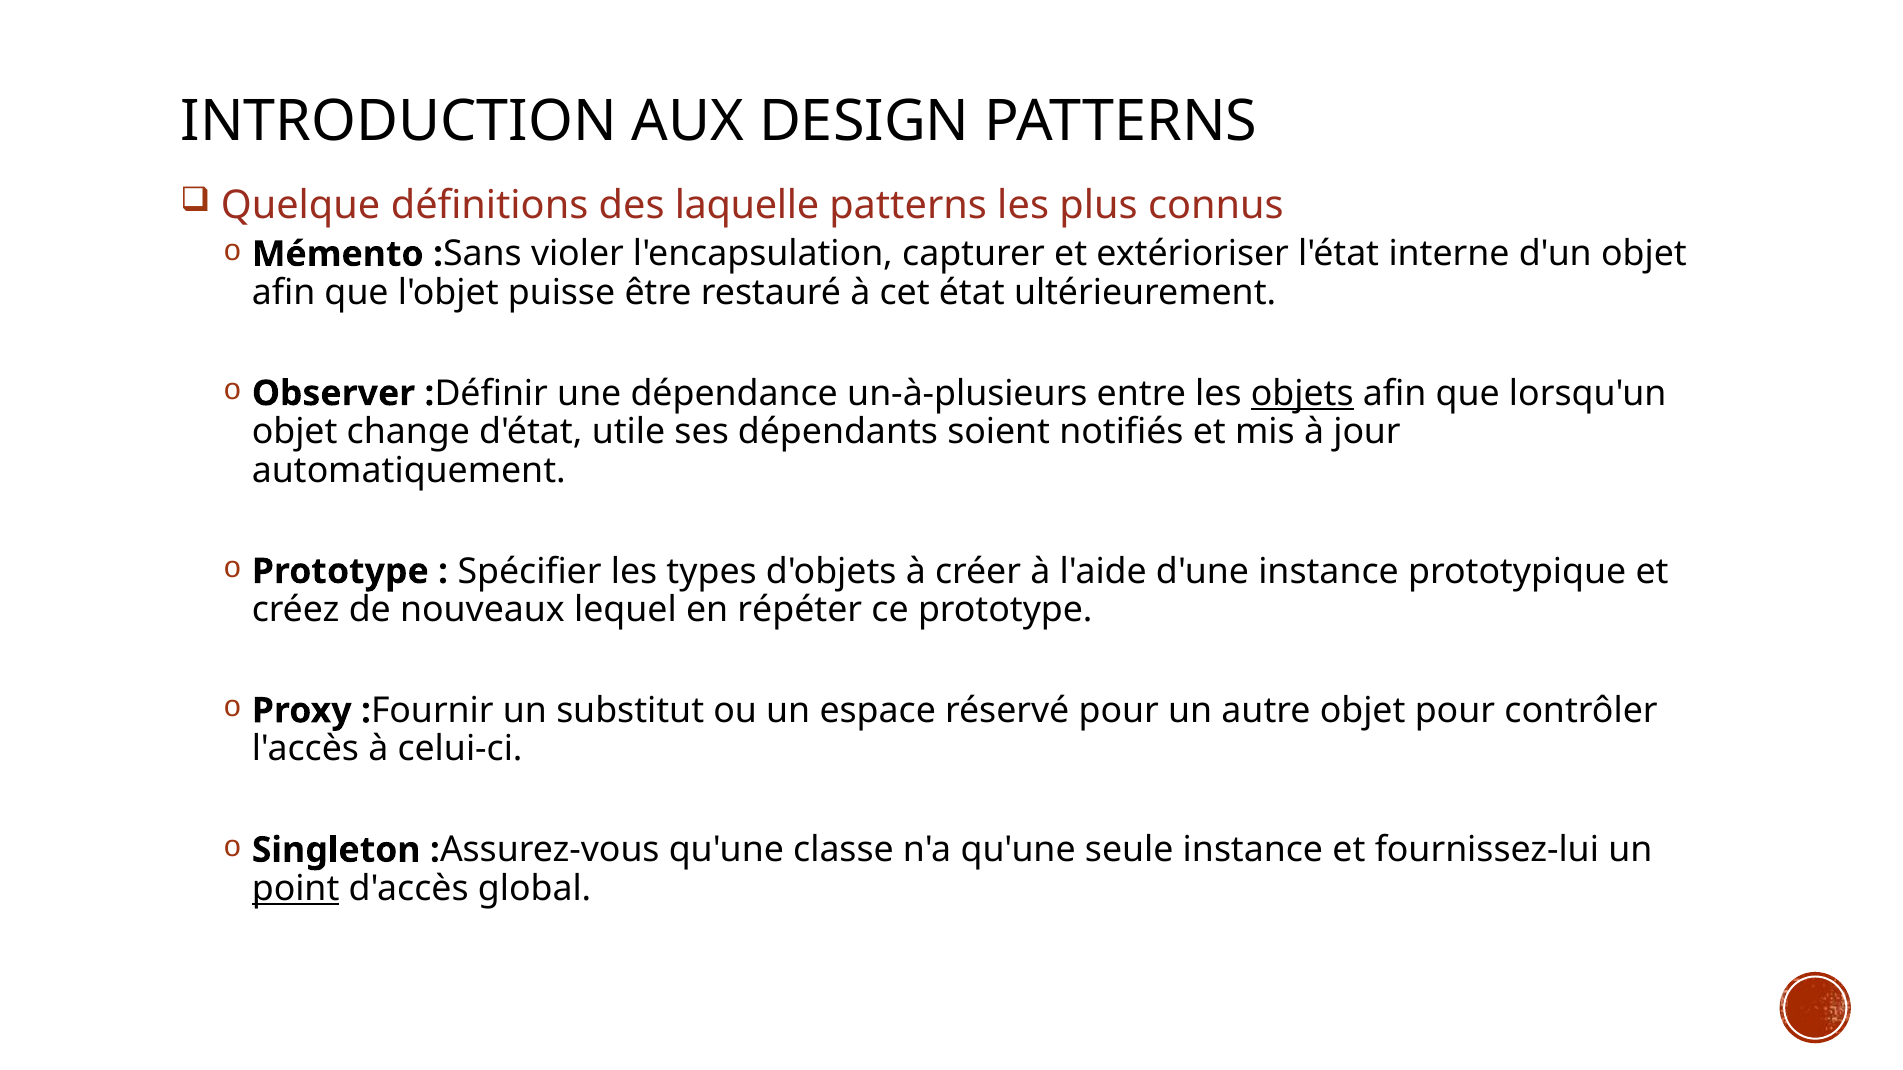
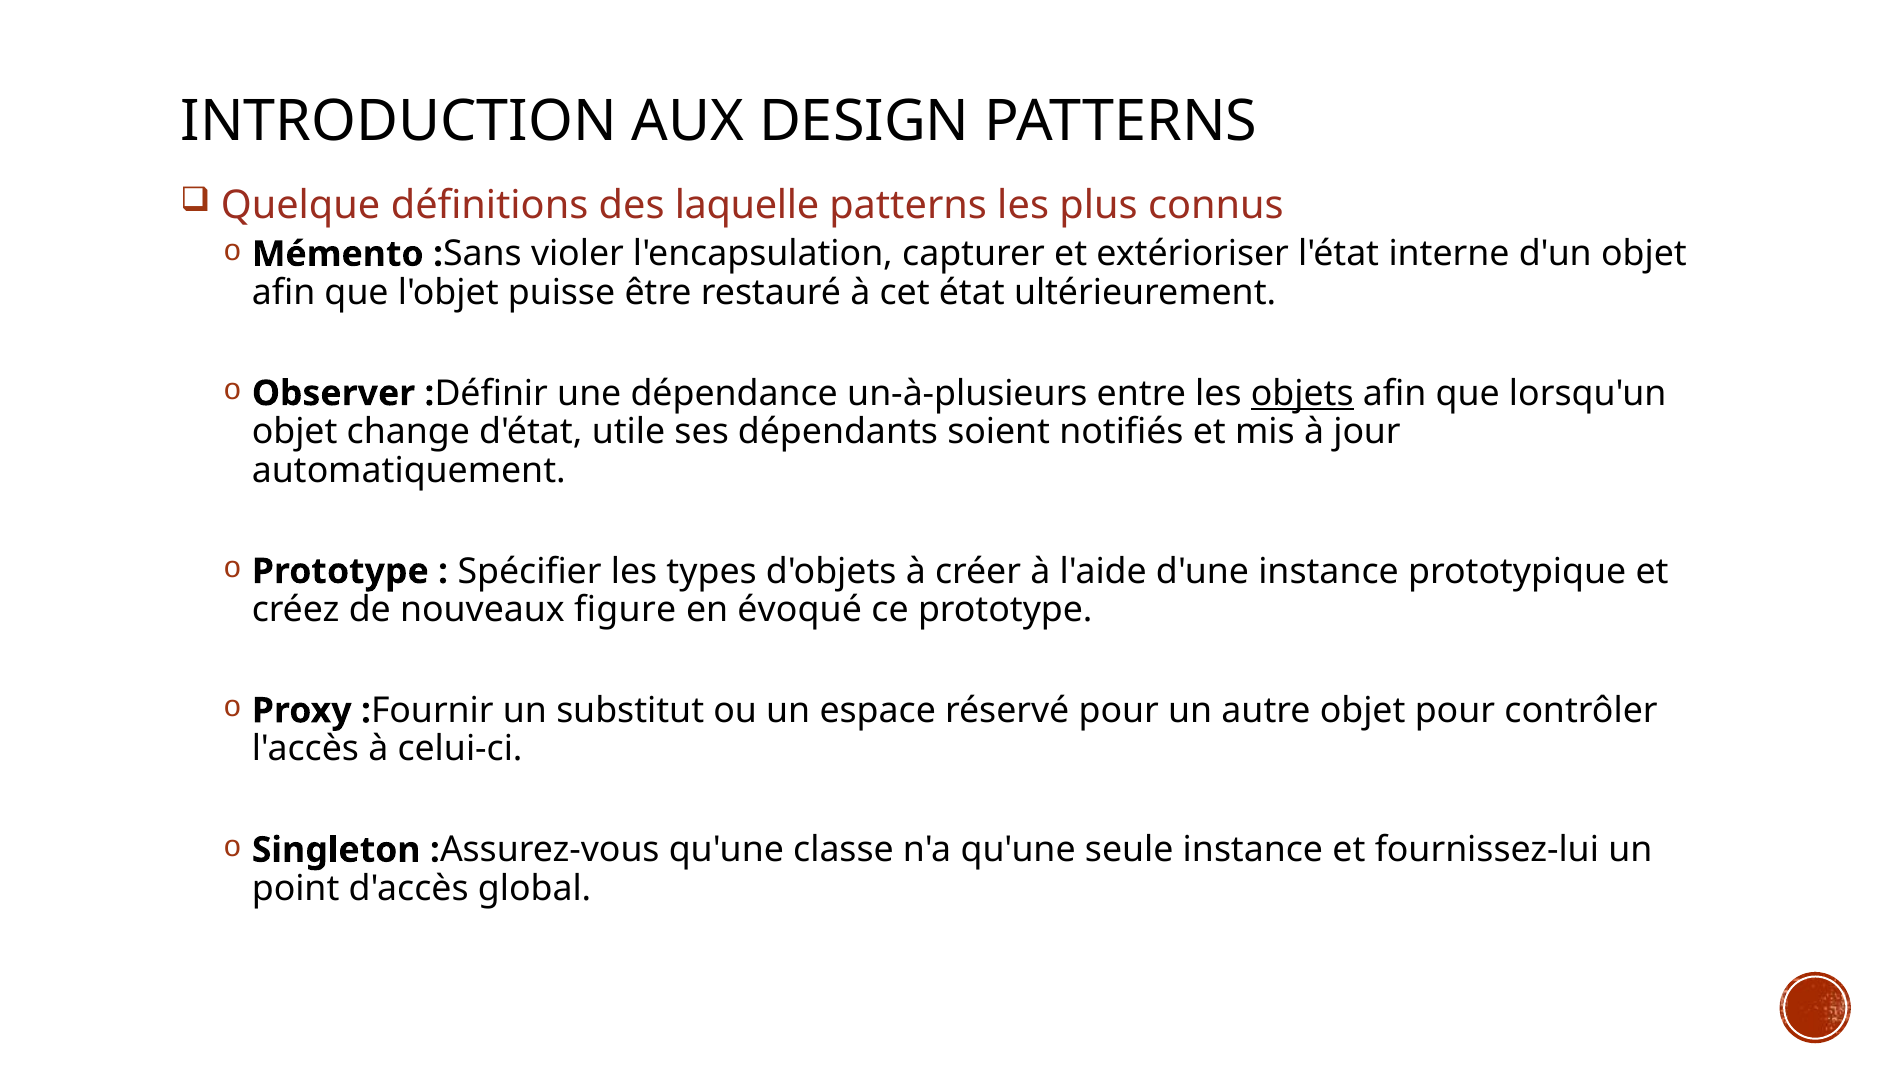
lequel: lequel -> figure (625, 610)
répéter: répéter -> évoqué (800, 610)
point underline: present -> none (296, 889)
